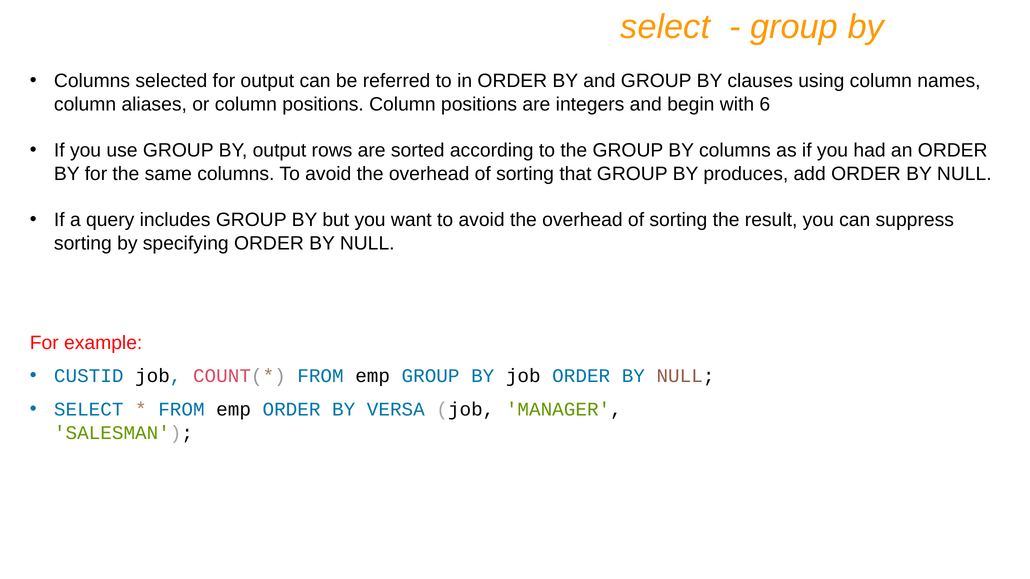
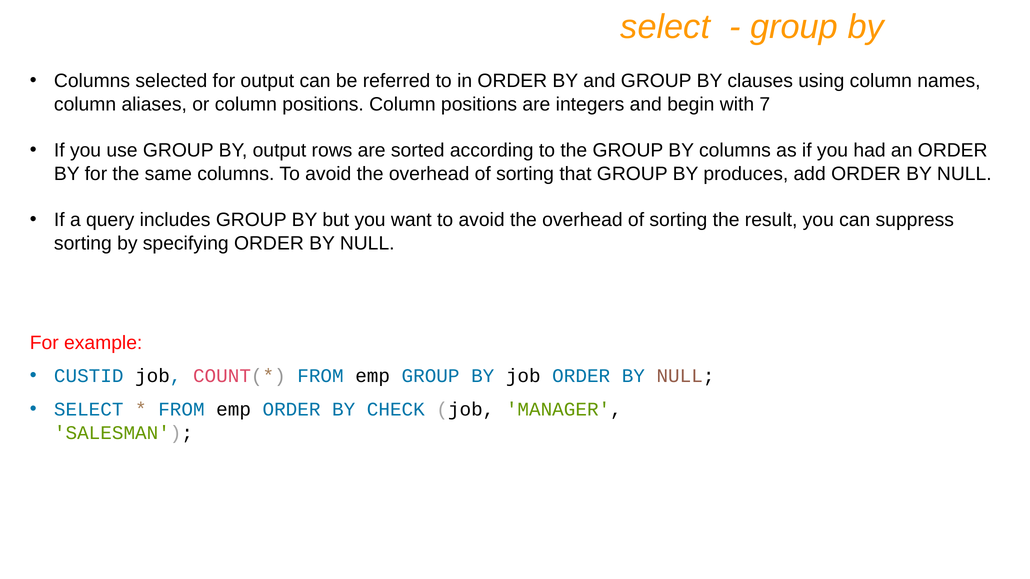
6: 6 -> 7 (765, 104)
VERSA: VERSA -> CHECK (396, 410)
